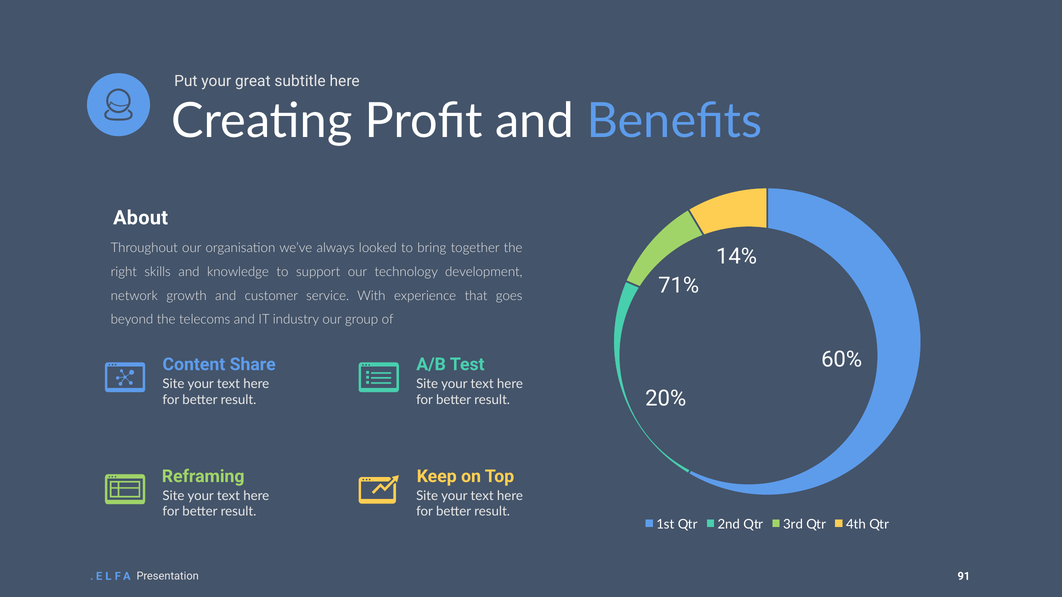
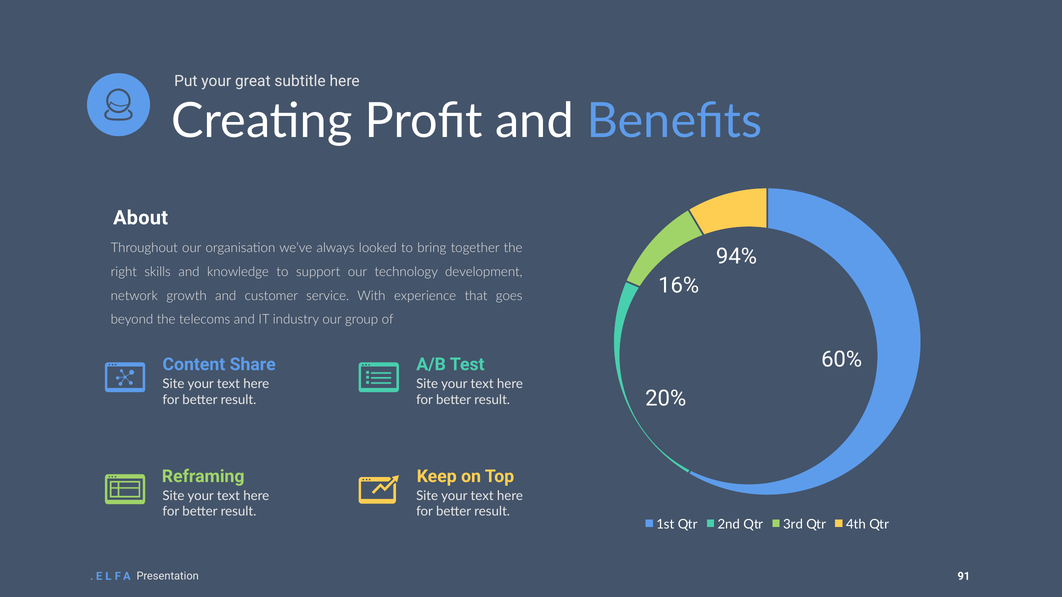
14%: 14% -> 94% (737, 257)
71%: 71% -> 16% (679, 286)
